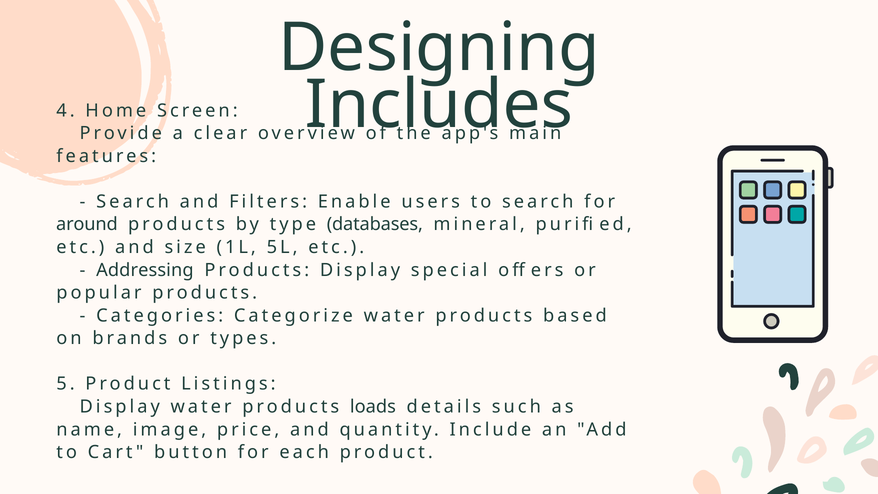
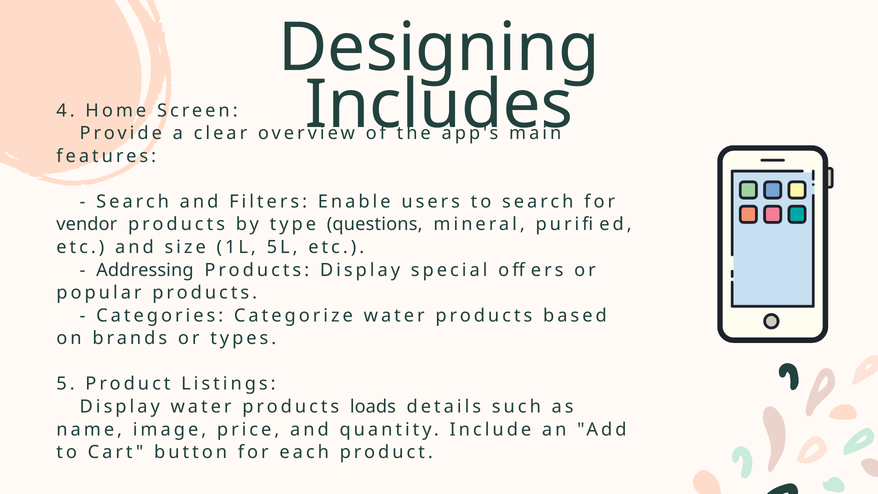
around: around -> vendor (87, 224)
databases: databases -> questions (375, 224)
